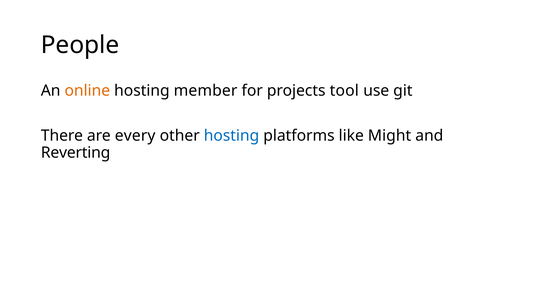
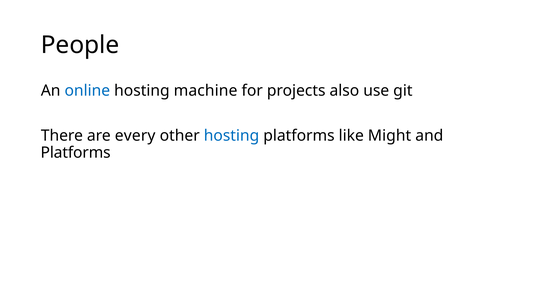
online colour: orange -> blue (87, 91)
member: member -> machine (206, 91)
tool: tool -> also (344, 91)
Reverting: Reverting -> Platforms (76, 152)
